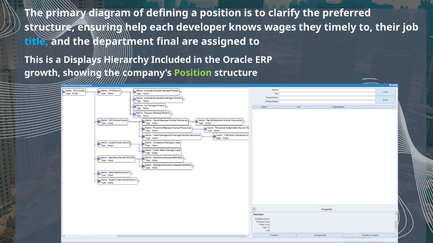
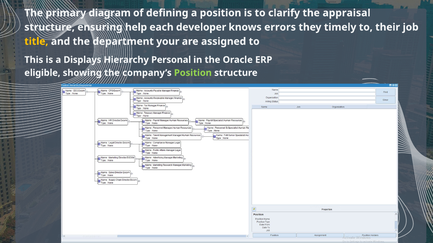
preferred: preferred -> appraisal (347, 13)
wages: wages -> errors (280, 27)
title colour: light blue -> yellow (36, 42)
final: final -> your (168, 42)
Included: Included -> Personal (171, 60)
growth: growth -> eligible (42, 73)
